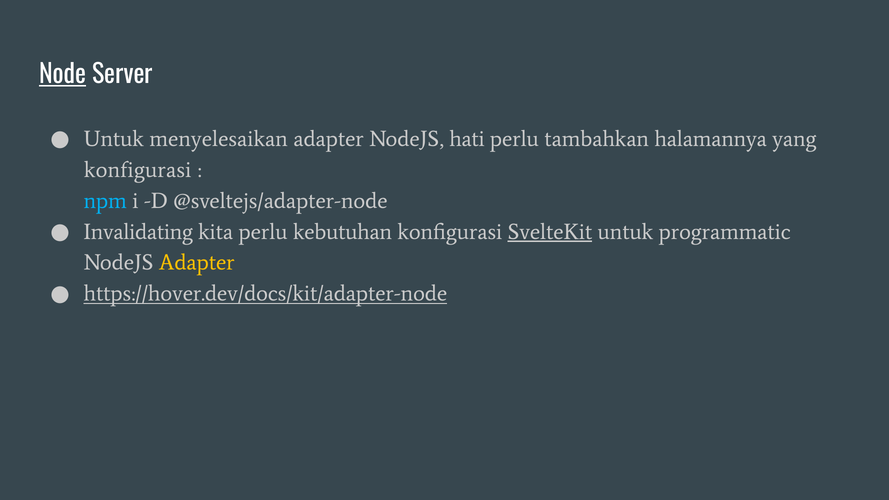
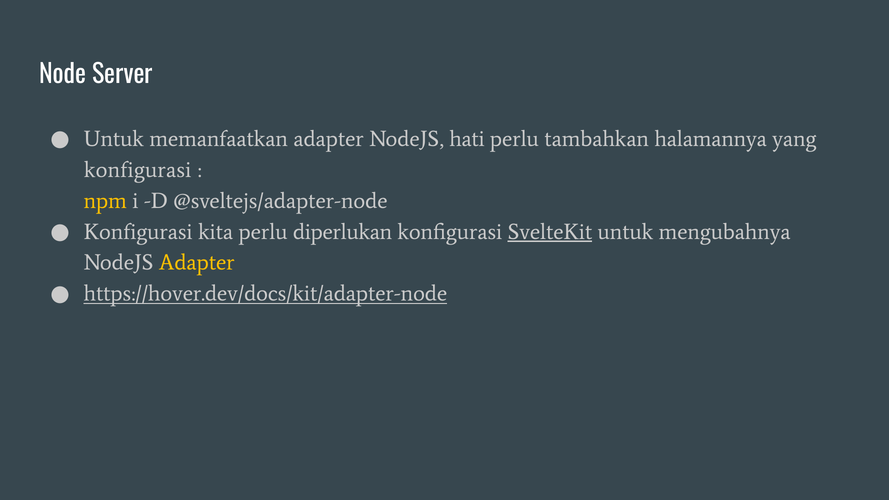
Node underline: present -> none (63, 75)
menyelesaikan: menyelesaikan -> memanfaatkan (219, 139)
npm colour: light blue -> yellow (105, 201)
Invalidating: Invalidating -> Konfigurasi (138, 232)
kebutuhan: kebutuhan -> diperlukan (343, 232)
programmatic: programmatic -> mengubahnya (725, 232)
